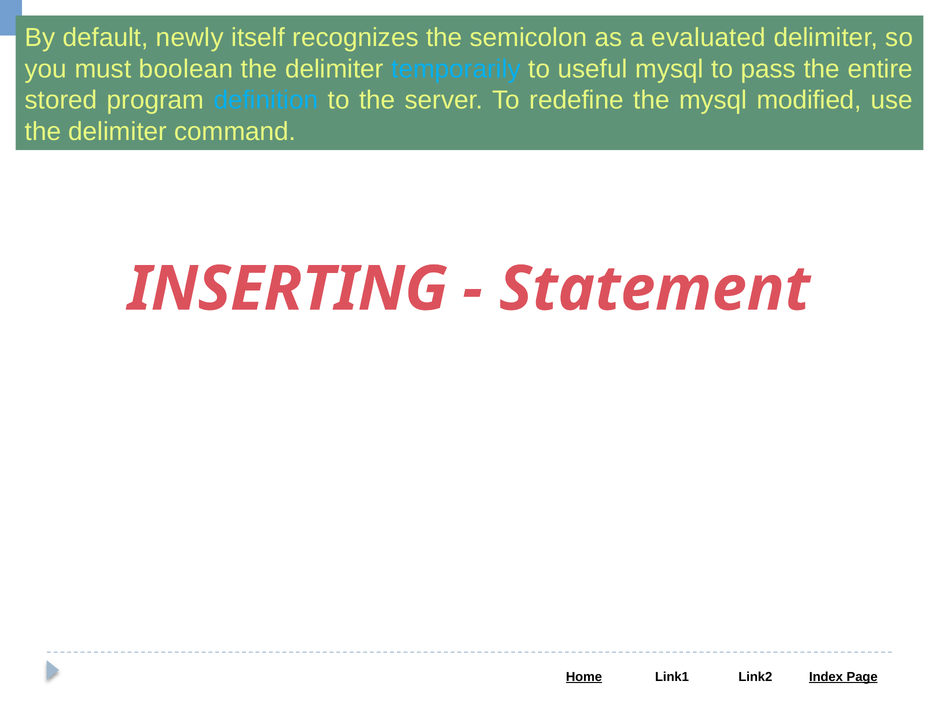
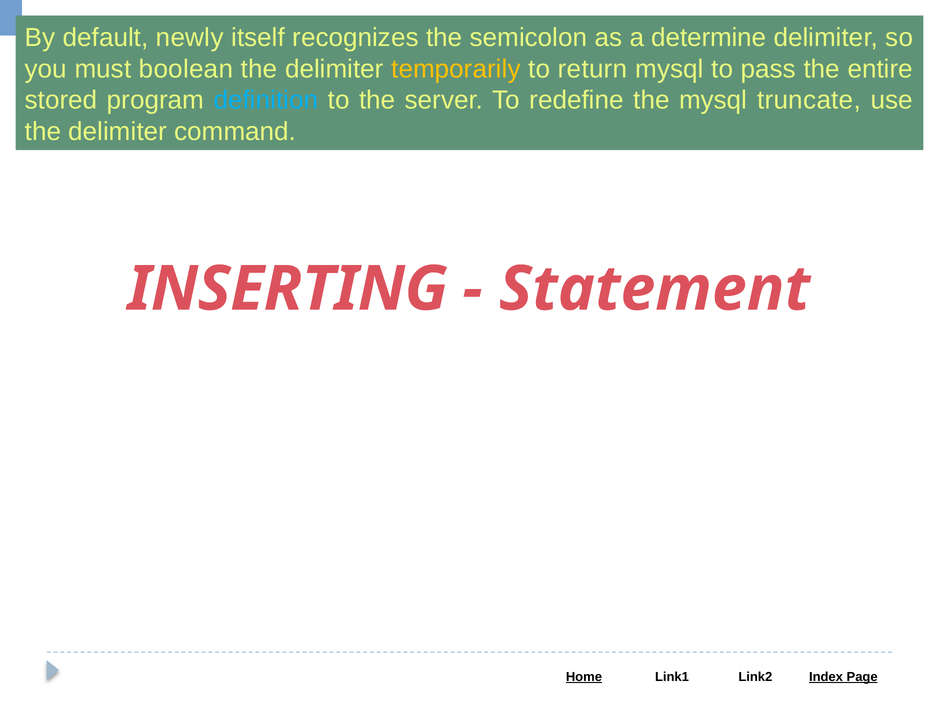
evaluated: evaluated -> determine (709, 38)
temporarily colour: light blue -> yellow (456, 69)
useful: useful -> return (593, 69)
modified: modified -> truncate (809, 100)
